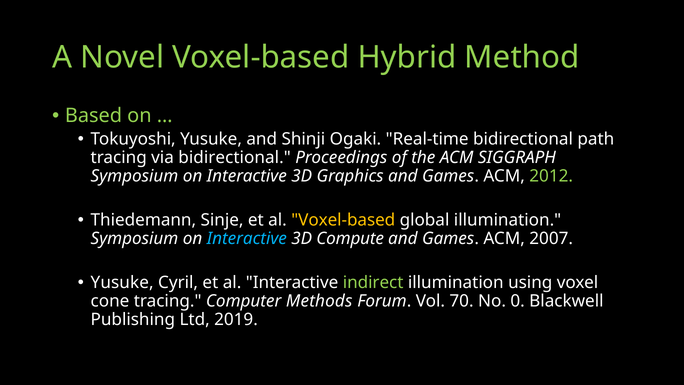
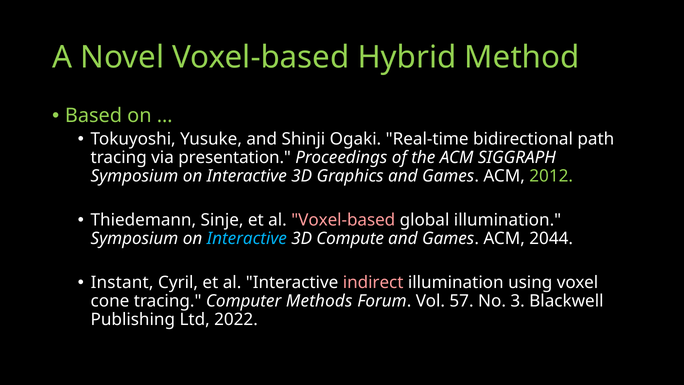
via bidirectional: bidirectional -> presentation (235, 158)
Voxel-based colour: yellow -> pink (343, 220)
2007: 2007 -> 2044 (551, 239)
Yusuke: Yusuke -> Instant (122, 283)
indirect colour: light green -> pink (373, 283)
70: 70 -> 57 (462, 301)
0: 0 -> 3 (518, 301)
2019: 2019 -> 2022 (236, 320)
